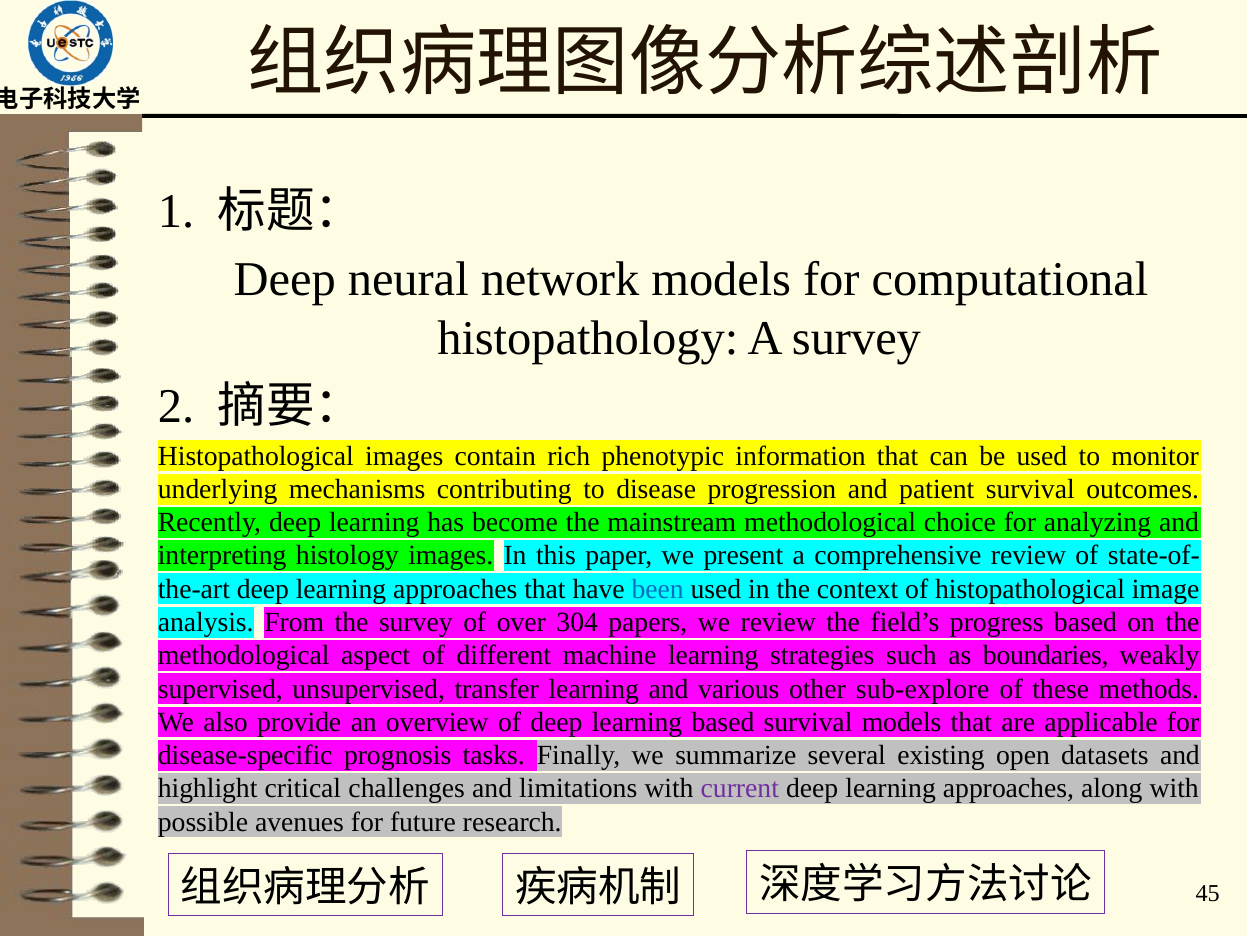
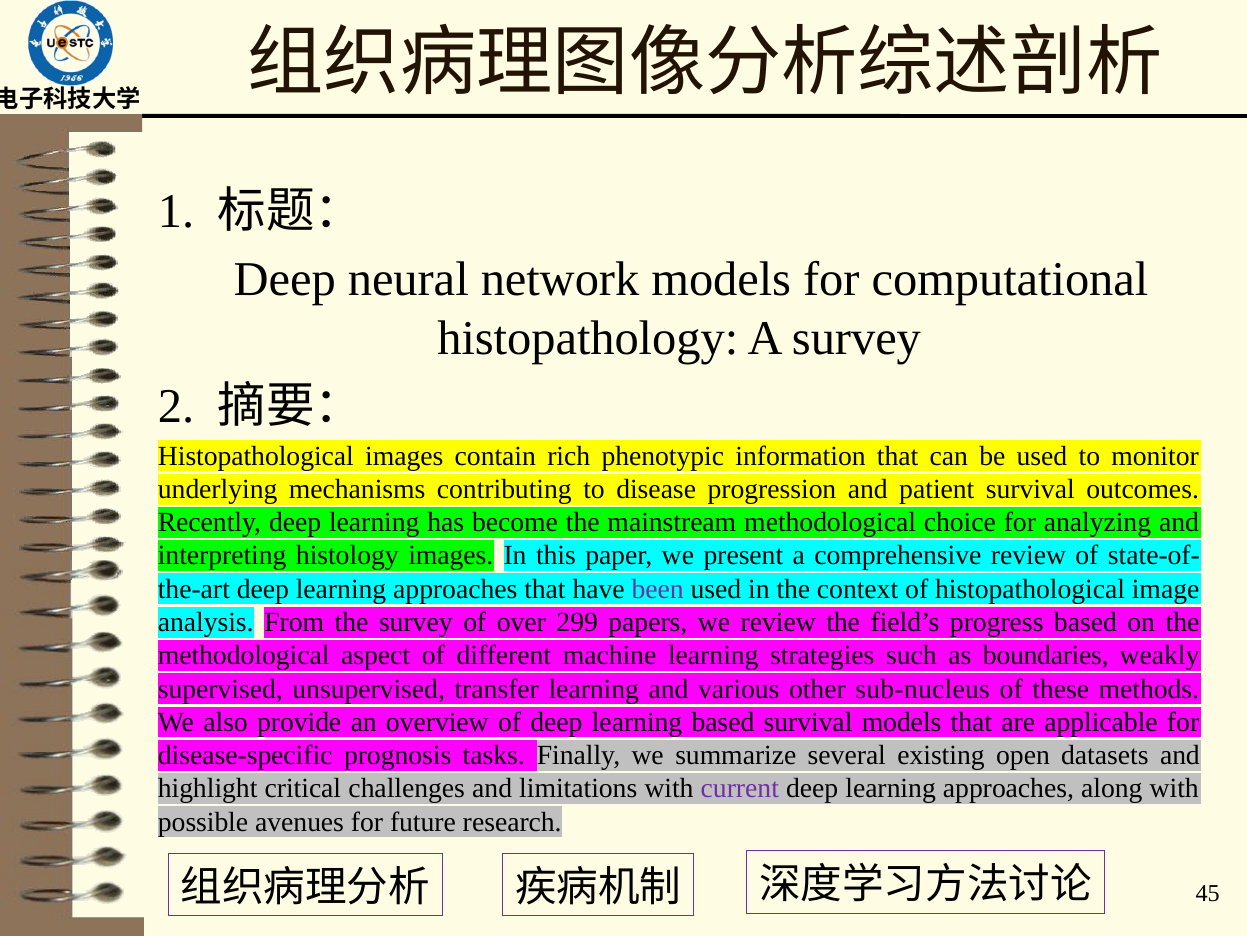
been colour: blue -> purple (658, 589)
304: 304 -> 299 (577, 622)
sub-explore: sub-explore -> sub-nucleus (923, 688)
